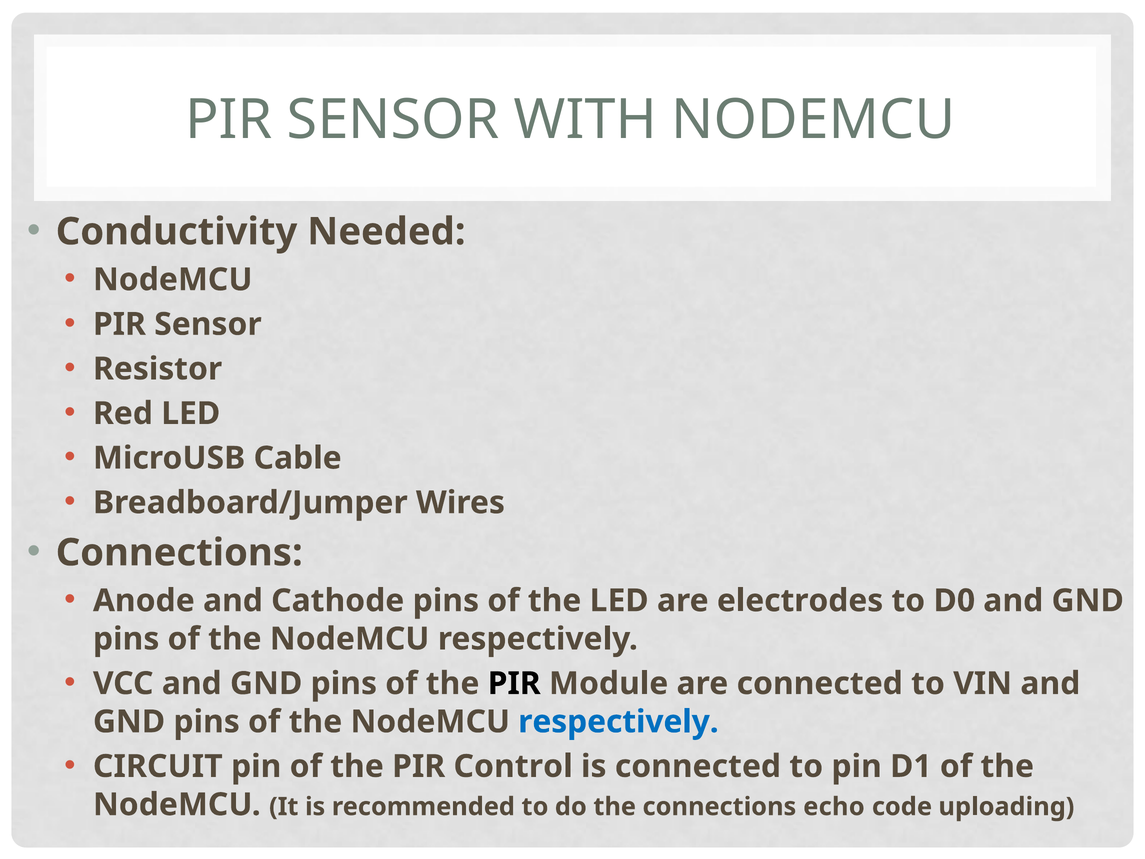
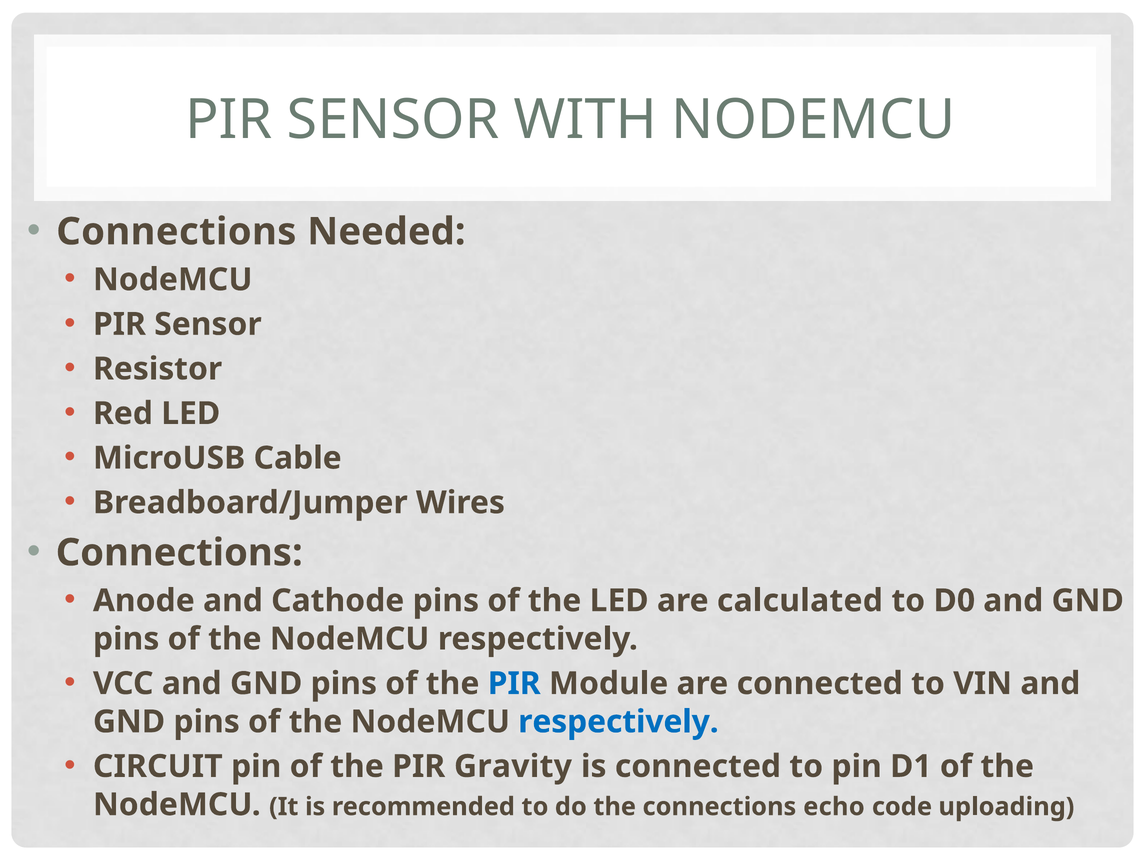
Conductivity: Conductivity -> Connections (176, 232)
electrodes: electrodes -> calculated (800, 601)
PIR colour: black -> blue (514, 683)
Control: Control -> Gravity (513, 766)
